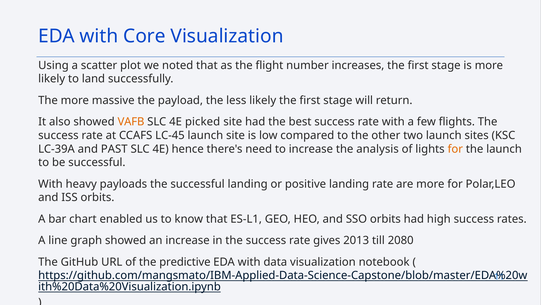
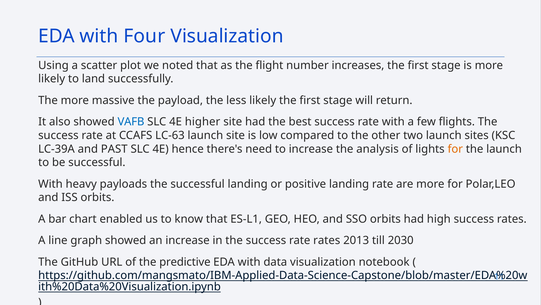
Core: Core -> Four (144, 36)
VAFB colour: orange -> blue (131, 122)
picked: picked -> higher (203, 122)
LC-45: LC-45 -> LC-63 (170, 135)
rate gives: gives -> rates (327, 240)
2080: 2080 -> 2030 (401, 240)
